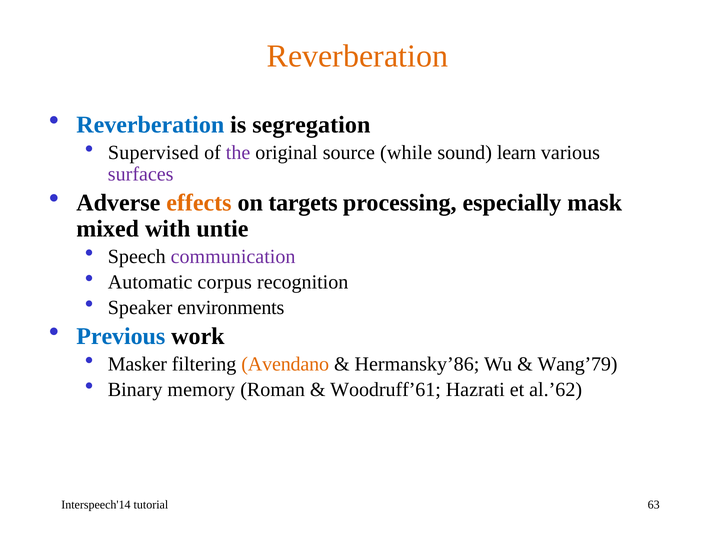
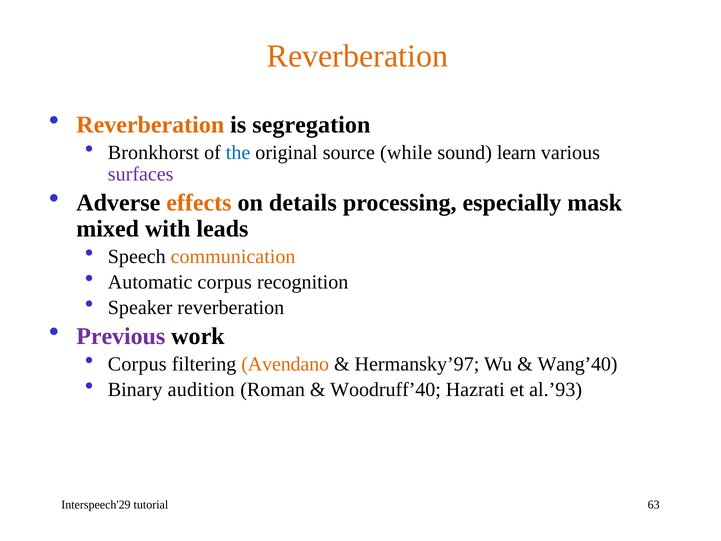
Reverberation colour: blue -> orange (150, 125)
Supervised: Supervised -> Bronkhorst (153, 152)
the colour: purple -> blue (238, 152)
targets: targets -> details (303, 203)
untie: untie -> leads (222, 229)
communication colour: purple -> orange (233, 256)
Speaker environments: environments -> reverberation (231, 308)
Previous colour: blue -> purple (121, 336)
Masker: Masker -> Corpus (137, 364)
Hermansky’86: Hermansky’86 -> Hermansky’97 (417, 364)
Wang’79: Wang’79 -> Wang’40 (577, 364)
memory: memory -> audition (201, 390)
Woodruff’61: Woodruff’61 -> Woodruff’40 (386, 390)
al.’62: al.’62 -> al.’93 (556, 390)
Interspeech'14: Interspeech'14 -> Interspeech'29 (96, 504)
